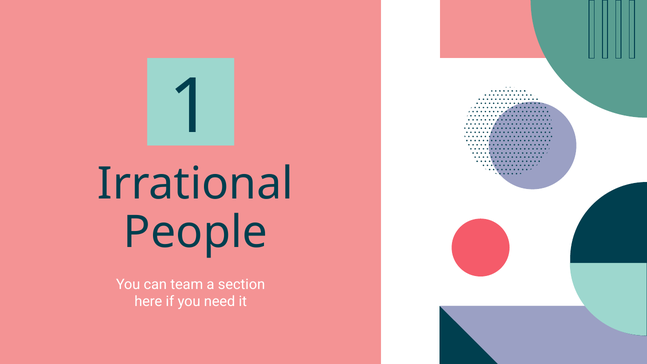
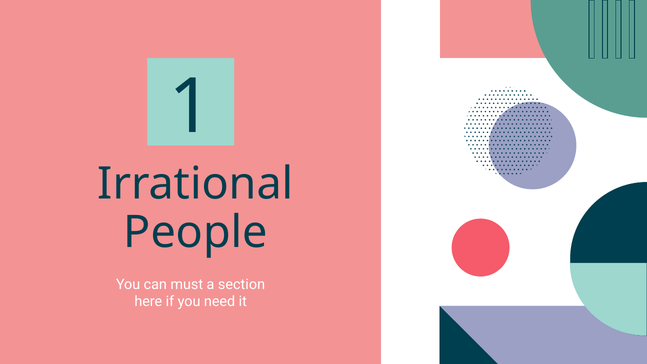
team: team -> must (187, 284)
